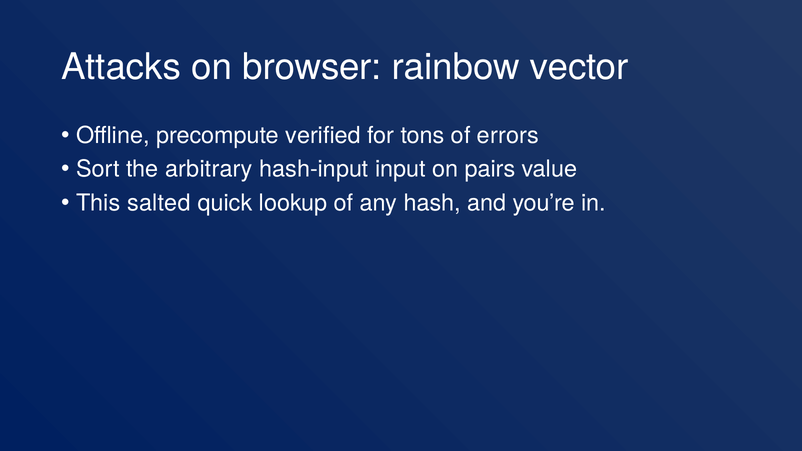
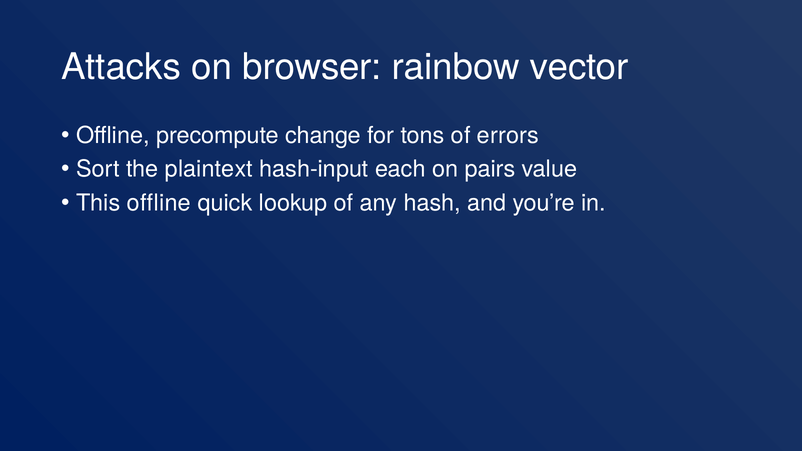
verified: verified -> change (323, 136)
arbitrary: arbitrary -> plaintext (209, 169)
input: input -> each (400, 169)
This salted: salted -> offline (159, 203)
